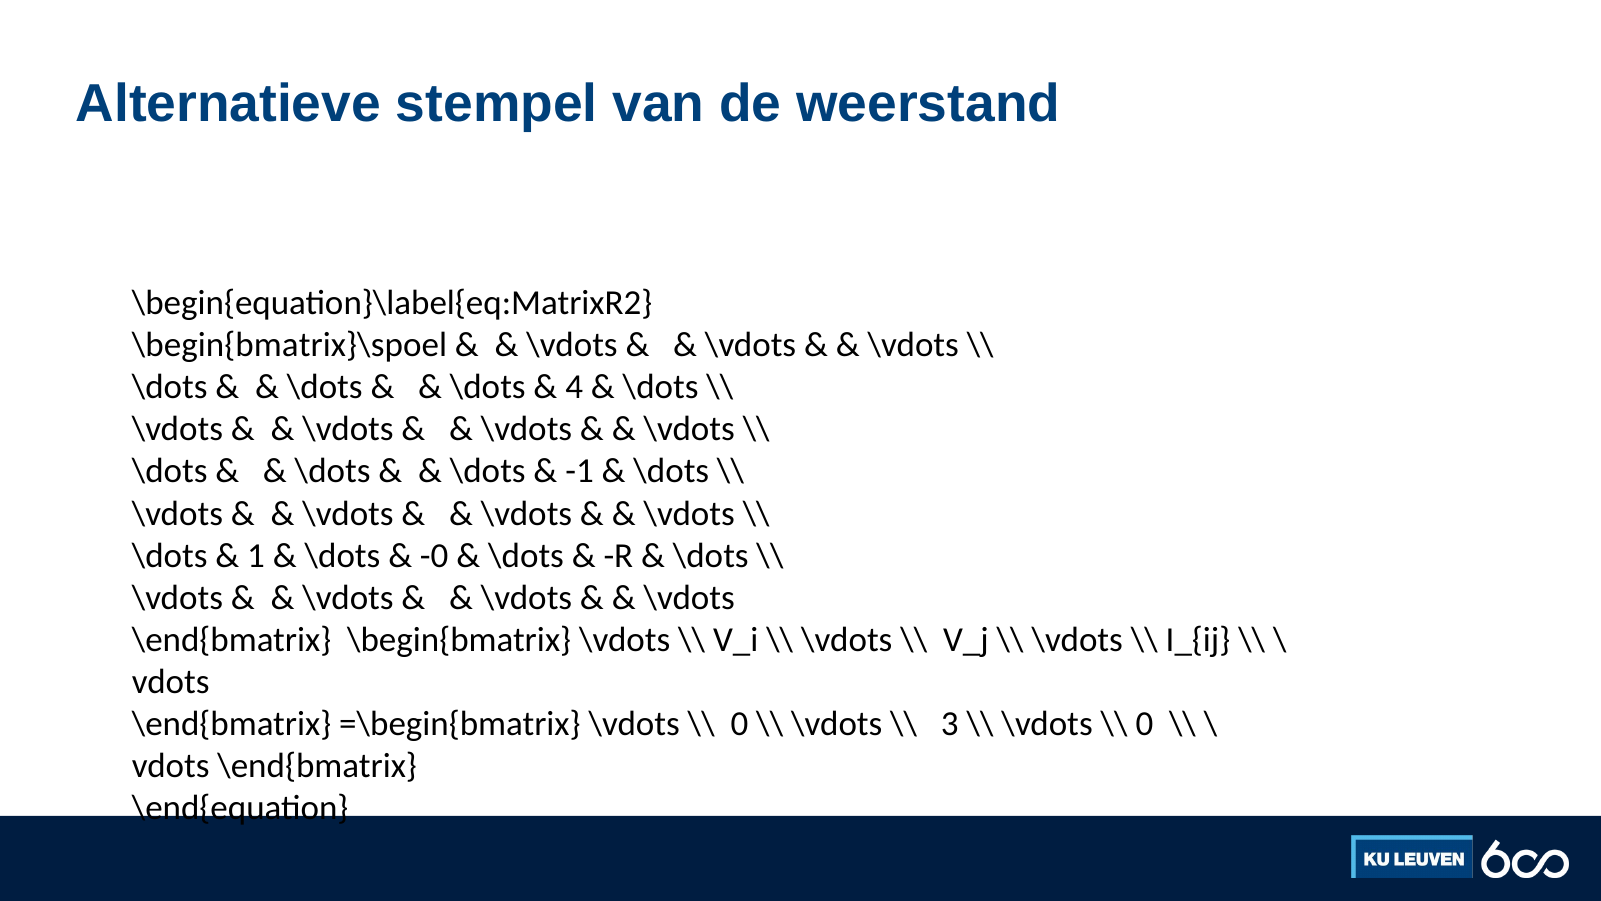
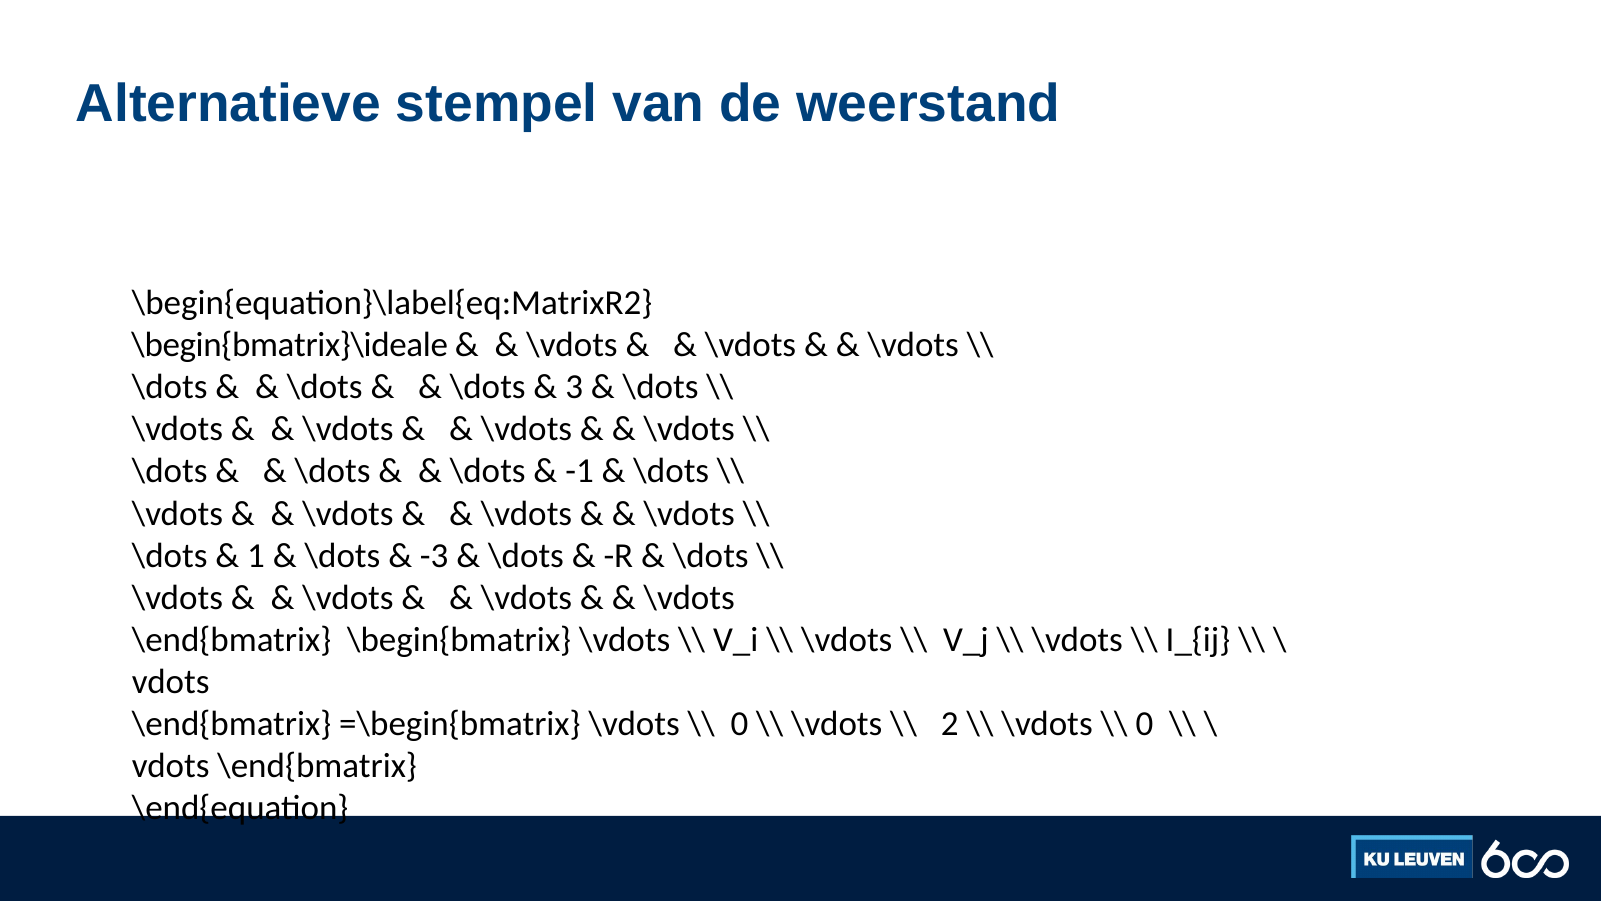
\begin{bmatrix}\spoel: \begin{bmatrix}\spoel -> \begin{bmatrix}\ideale (290, 345)
4: 4 -> 3 (574, 387)
-0: -0 -> -3 (434, 555)
3: 3 -> 2 (950, 723)
